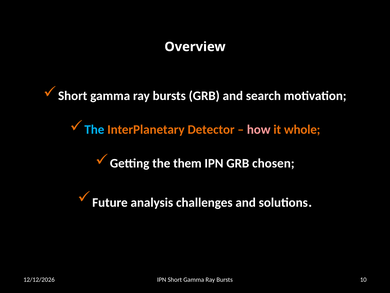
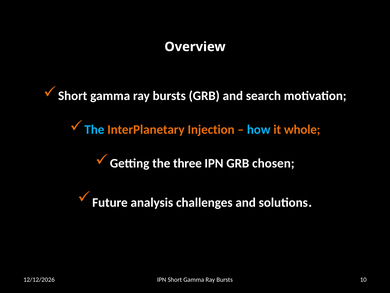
Detector: Detector -> Injection (211, 129)
how colour: pink -> light blue (259, 129)
them: them -> three (187, 163)
